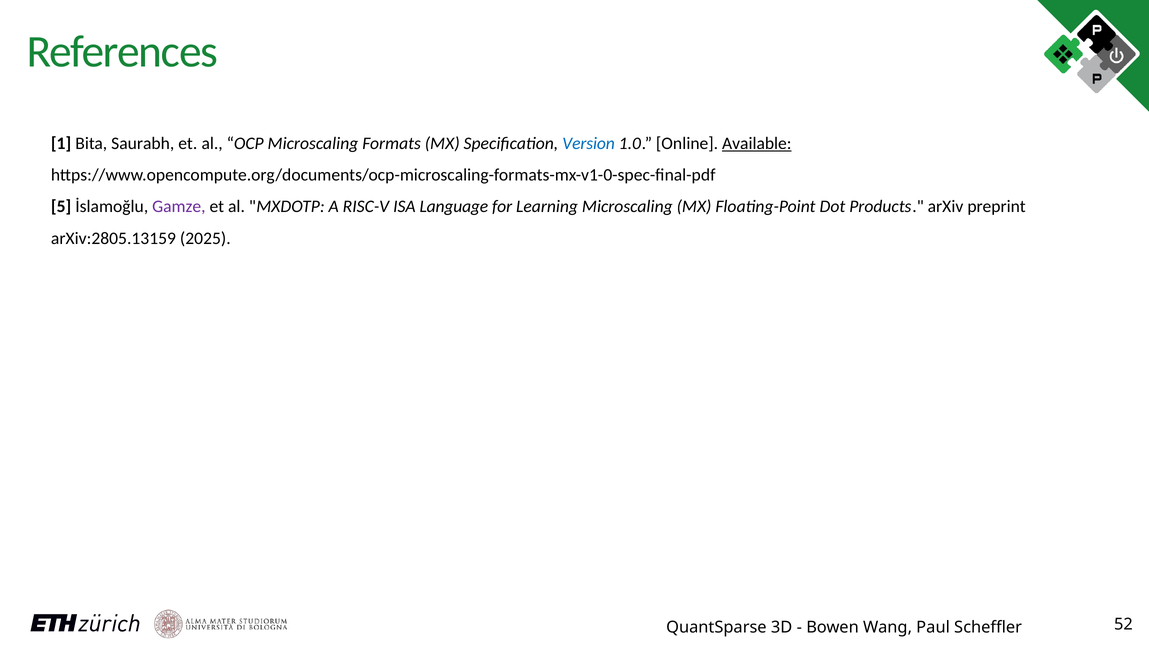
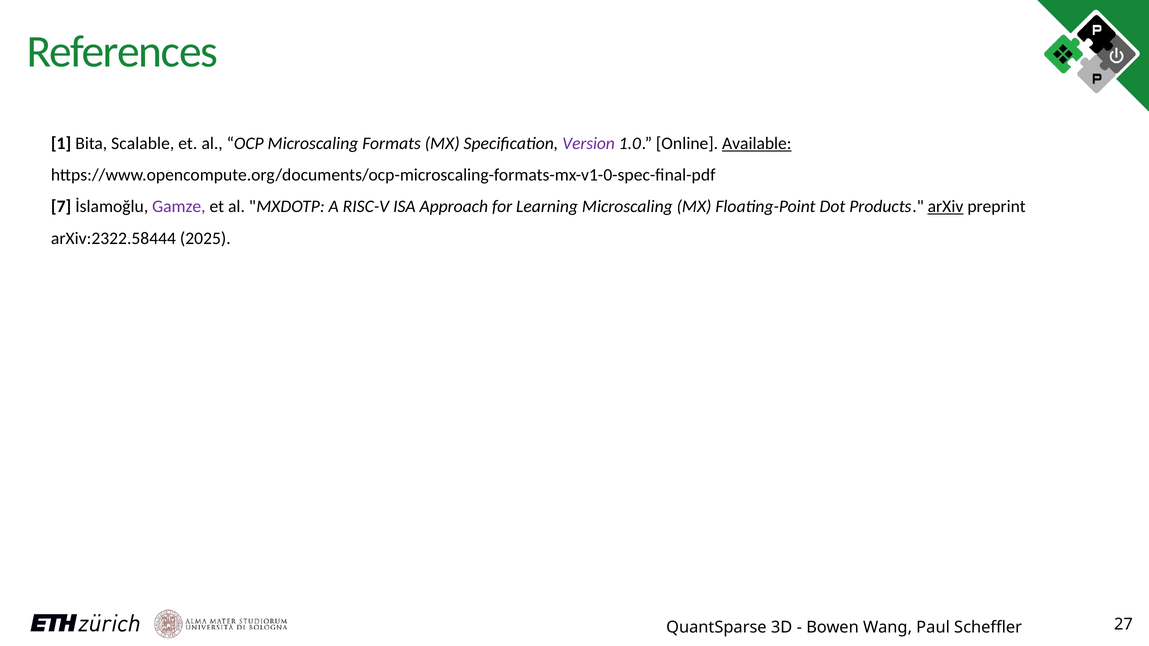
Saurabh: Saurabh -> Scalable (143, 144)
Version colour: blue -> purple (589, 144)
5: 5 -> 7 (61, 207)
Language: Language -> Approach (454, 207)
arXiv underline: none -> present (946, 207)
arXiv:2805.13159: arXiv:2805.13159 -> arXiv:2322.58444 (113, 238)
52: 52 -> 27 (1124, 625)
